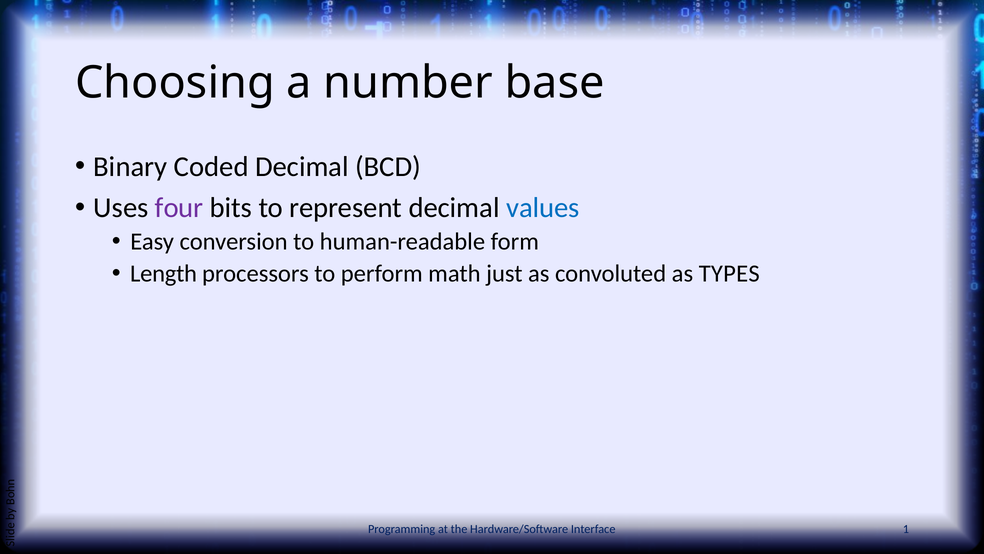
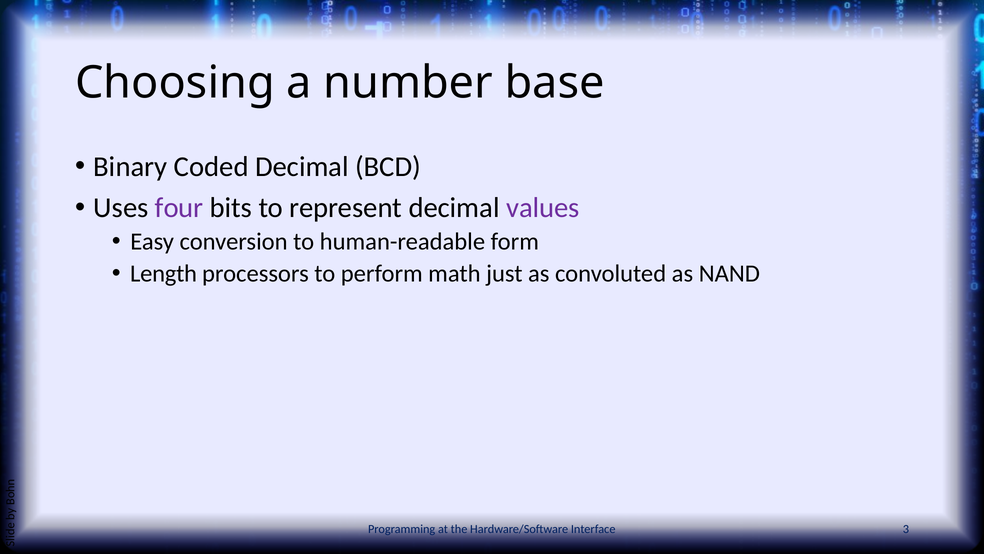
values colour: blue -> purple (543, 208)
TYPES: TYPES -> NAND (729, 273)
1: 1 -> 3 (906, 528)
